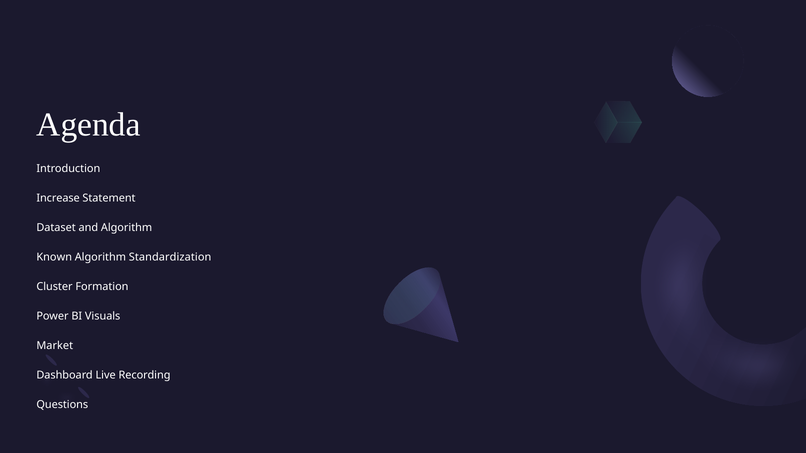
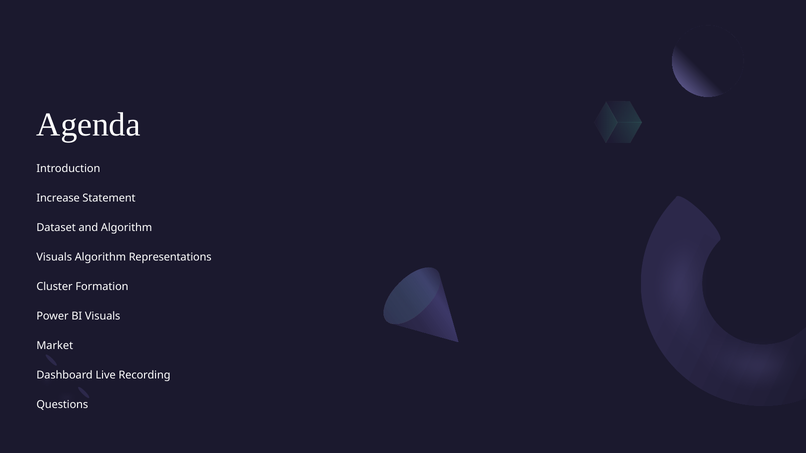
Known: Known -> Visuals (54, 257)
Standardization: Standardization -> Representations (170, 257)
